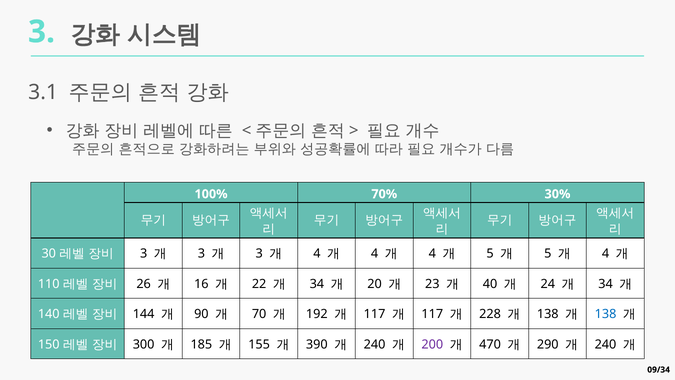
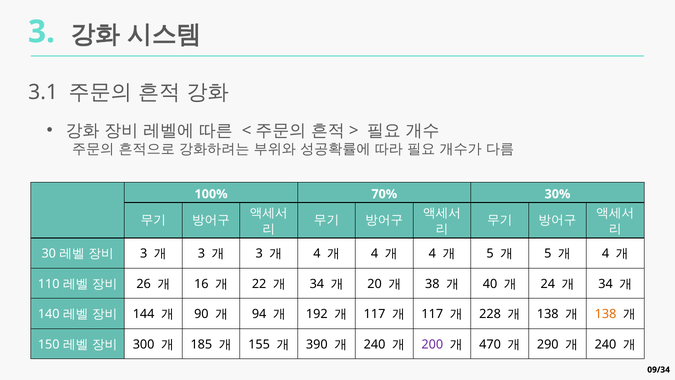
23: 23 -> 38 (432, 284)
70: 70 -> 94 (259, 314)
138 colour: blue -> orange (606, 314)
